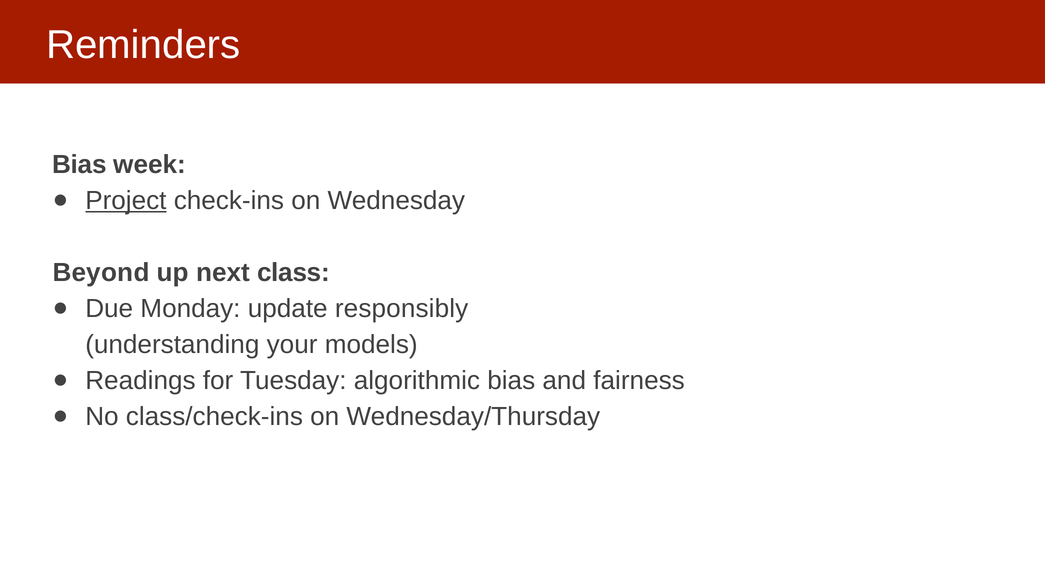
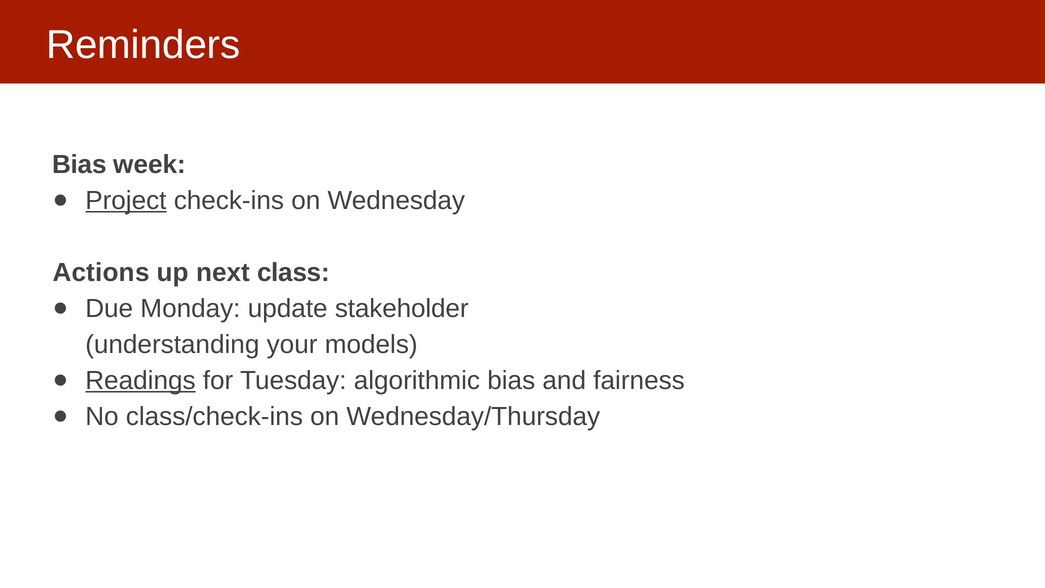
Beyond: Beyond -> Actions (101, 272)
responsibly: responsibly -> stakeholder (402, 309)
Readings underline: none -> present (140, 381)
